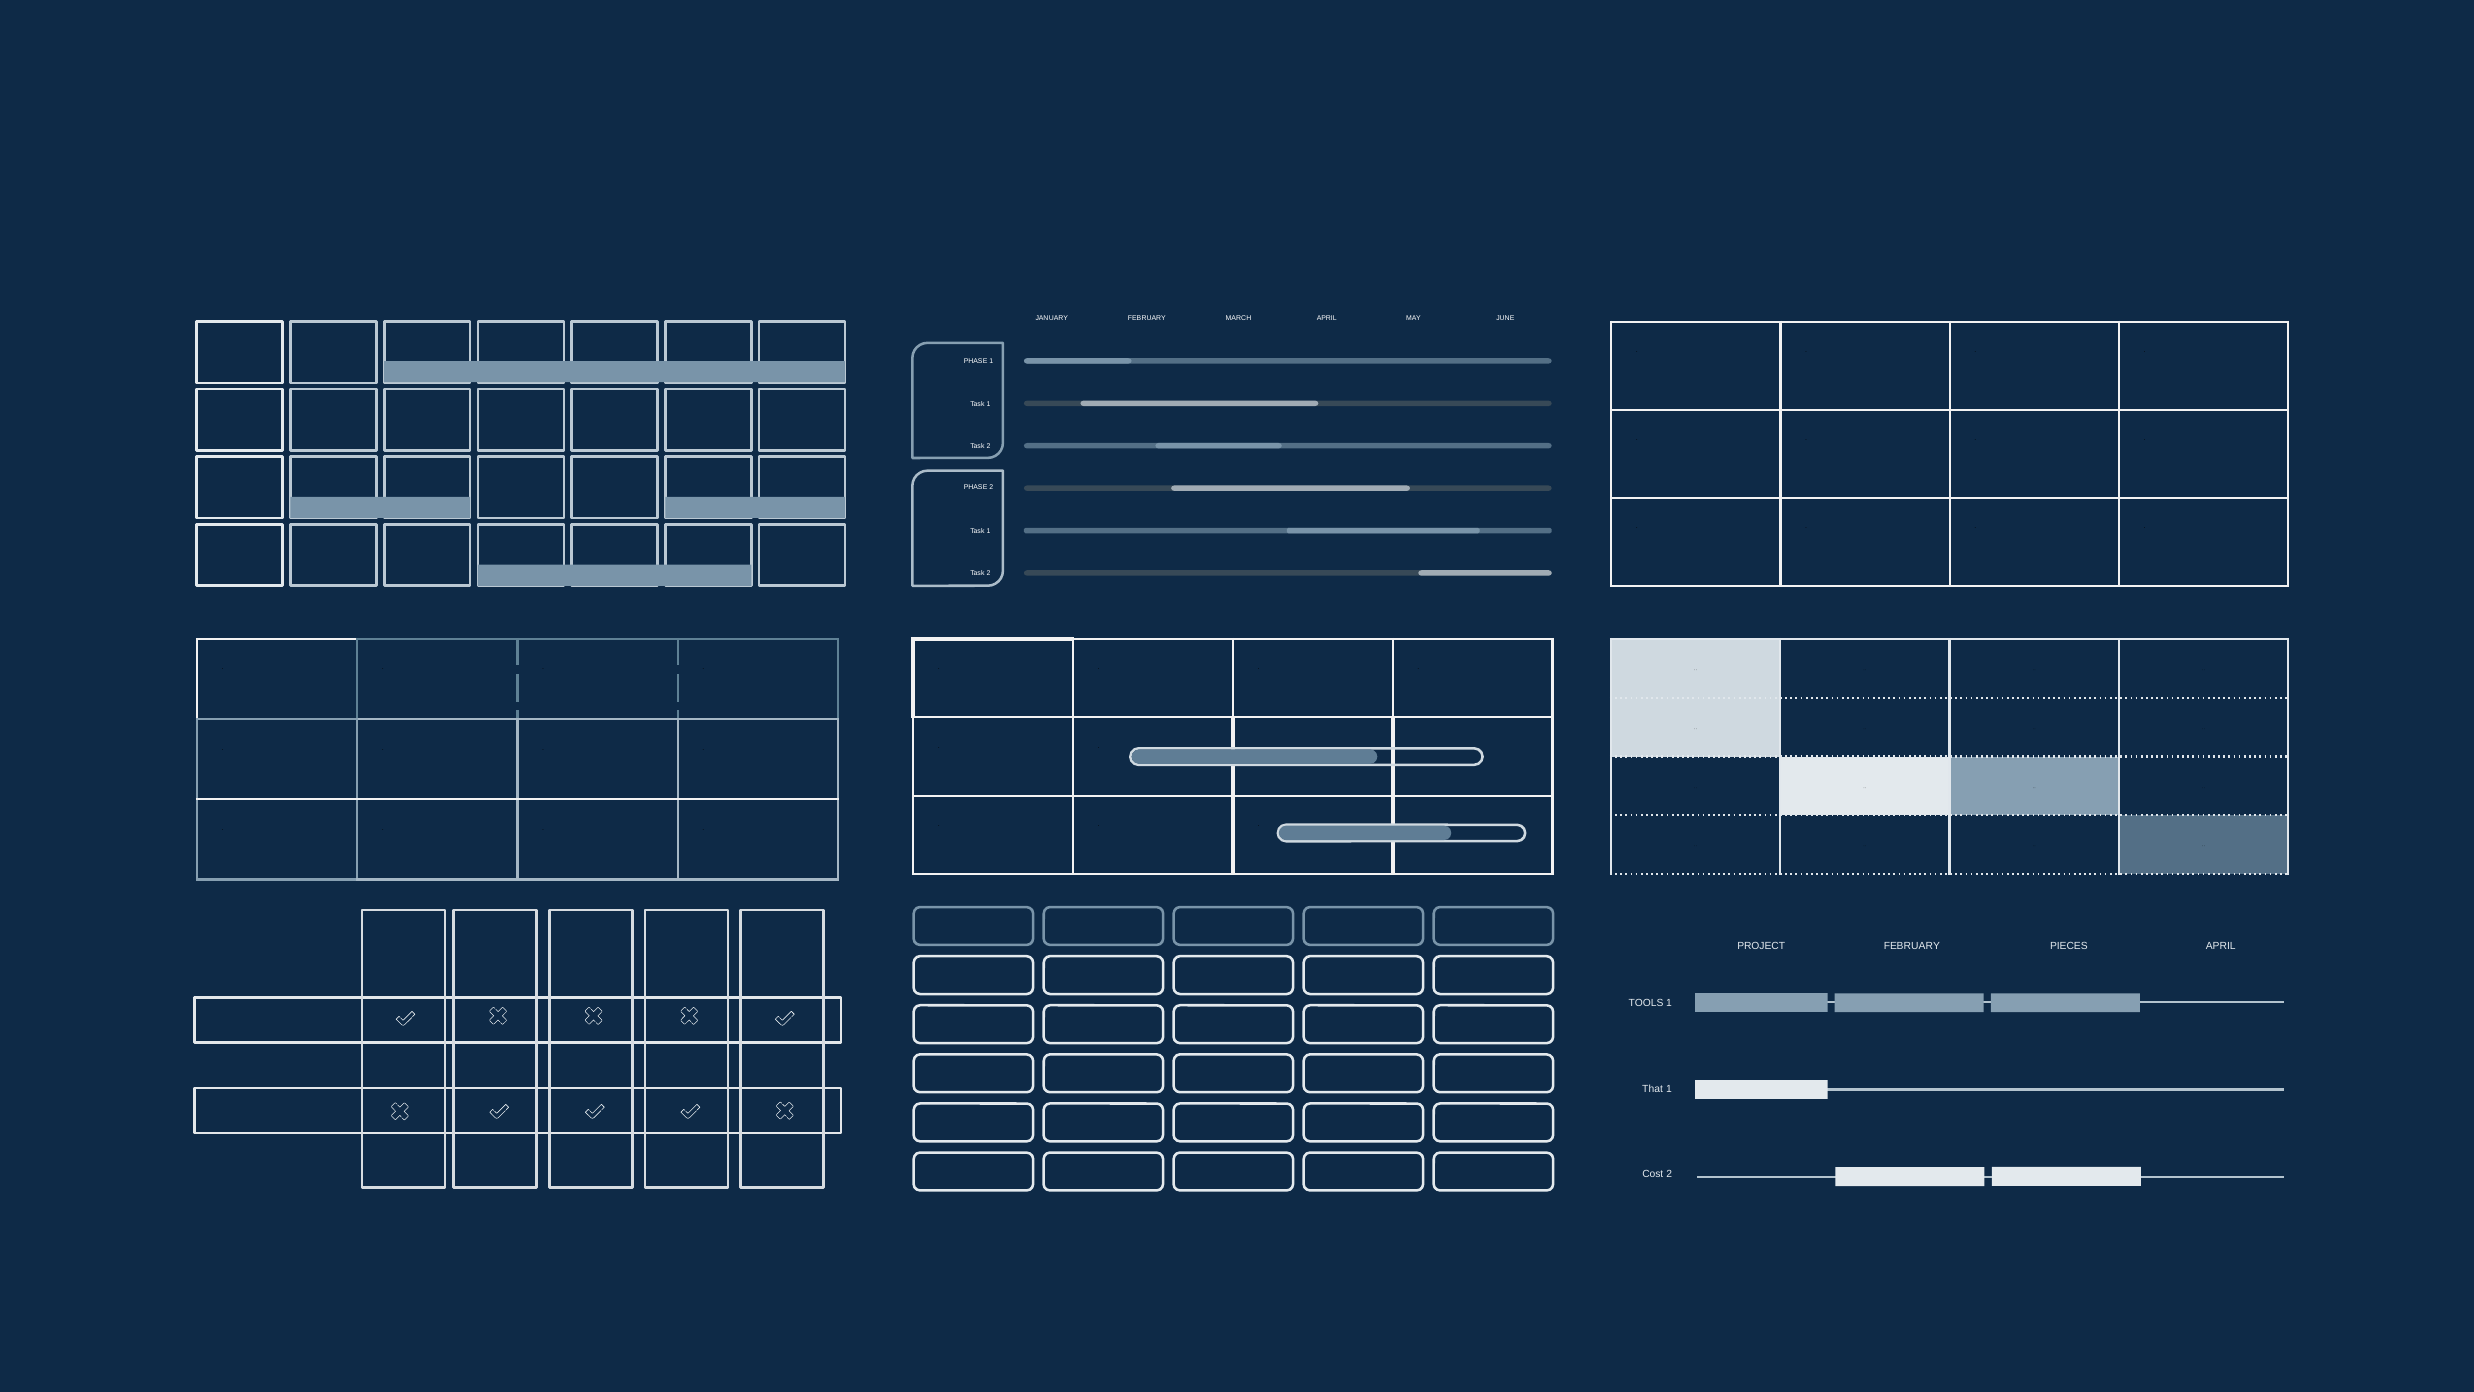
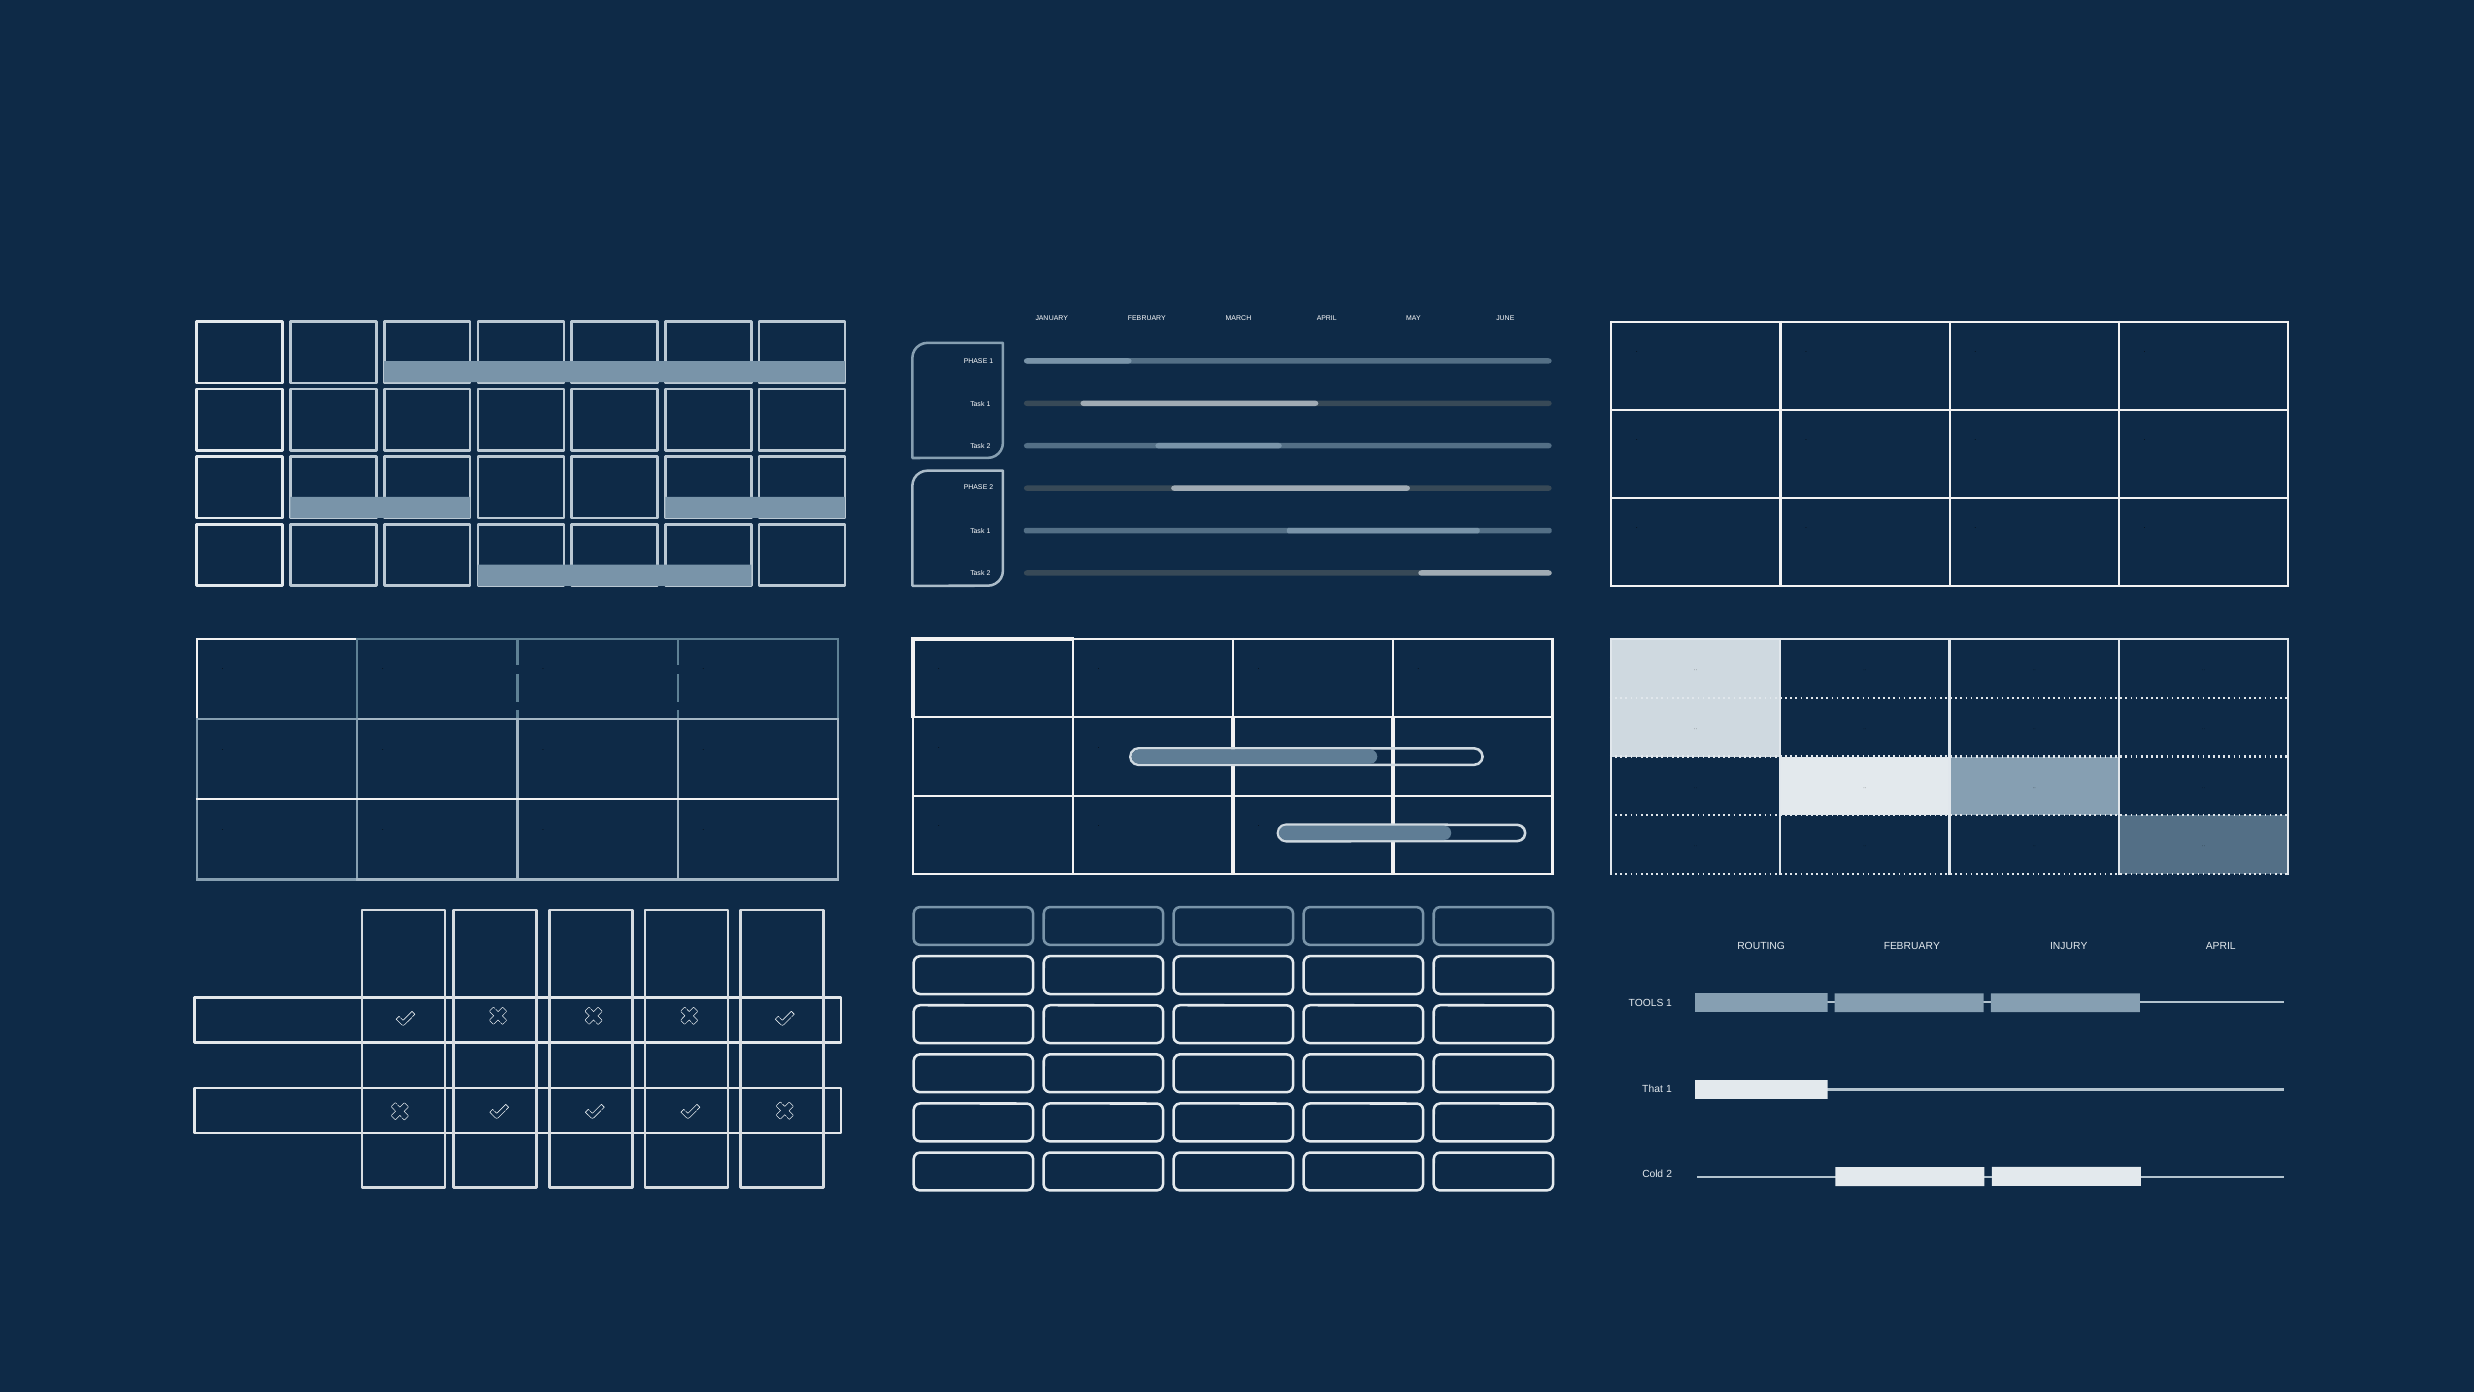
PROJECT: PROJECT -> ROUTING (1761, 946)
PIECES: PIECES -> INJURY (2069, 946)
Cost: Cost -> Cold (1653, 1174)
